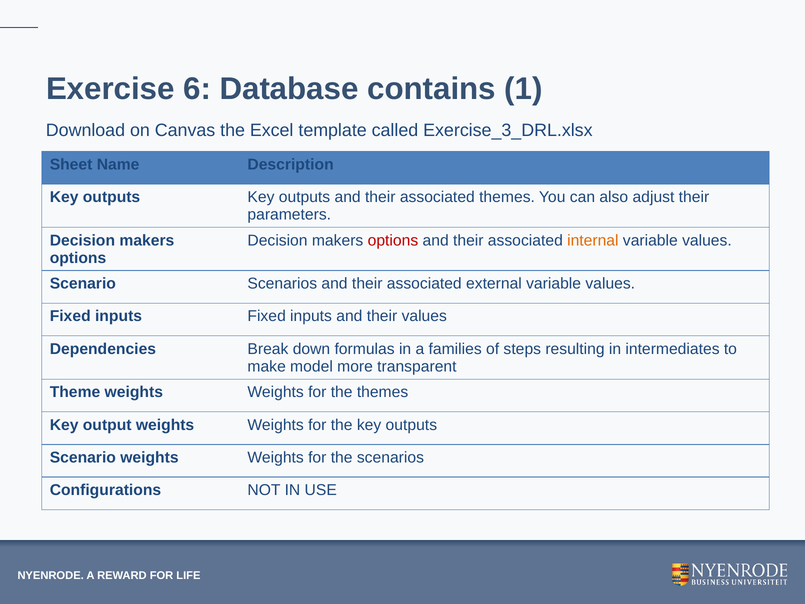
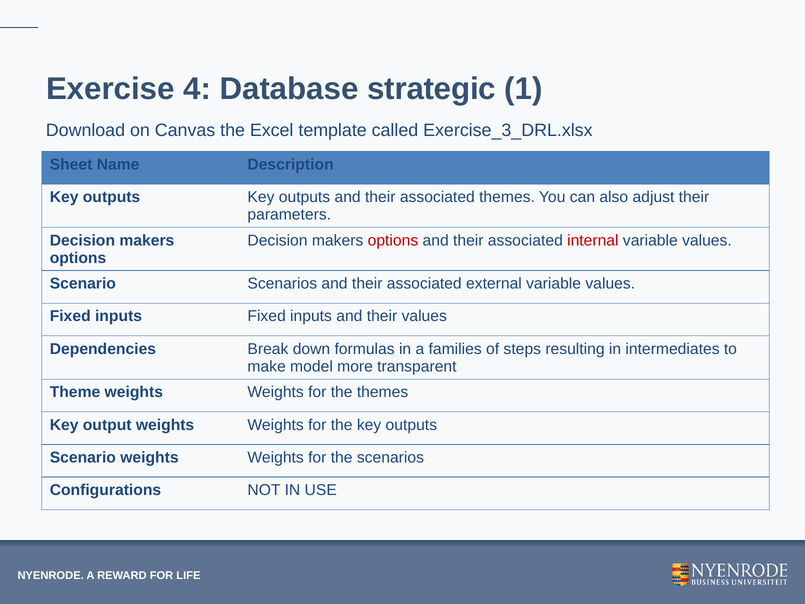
6: 6 -> 4 (197, 89)
contains: contains -> strategic (432, 89)
internal colour: orange -> red (593, 240)
